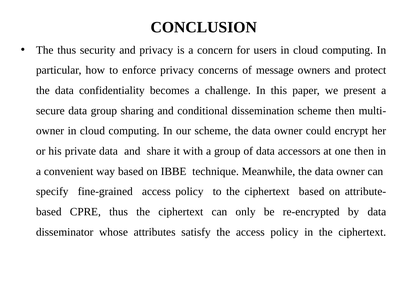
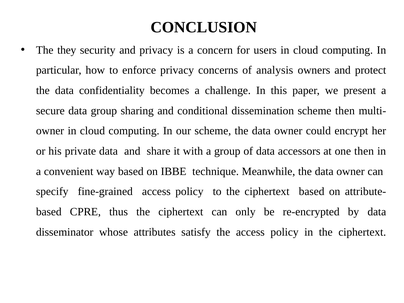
The thus: thus -> they (67, 50)
message: message -> analysis (275, 70)
